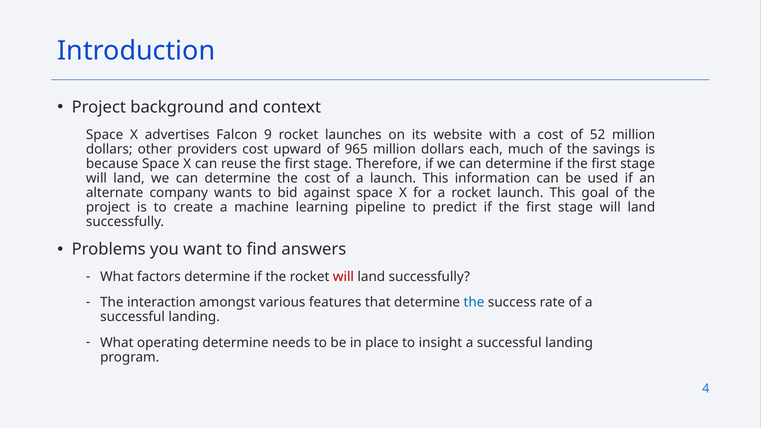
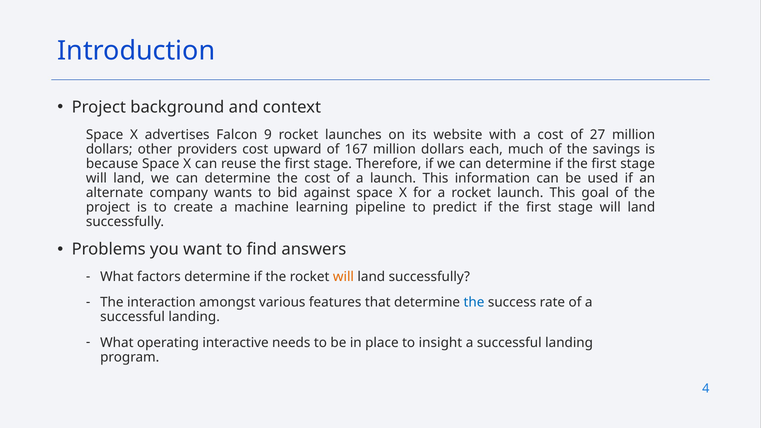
52: 52 -> 27 (598, 135)
965: 965 -> 167 (356, 149)
will colour: red -> orange (343, 277)
operating determine: determine -> interactive (236, 343)
